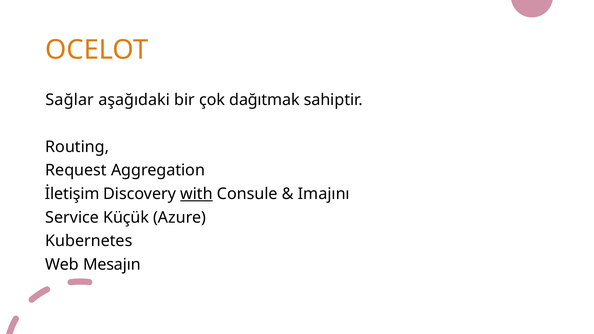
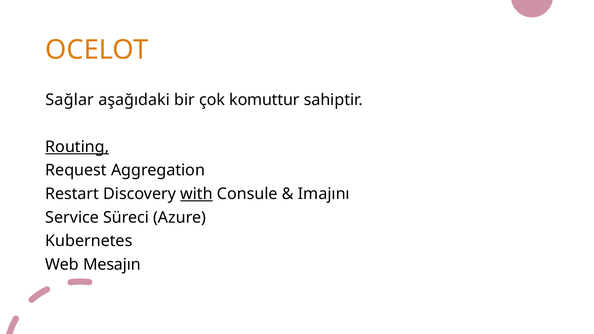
dağıtmak: dağıtmak -> komuttur (264, 100)
Routing underline: none -> present (77, 147)
İletişim: İletişim -> Restart (72, 194)
Küçük: Küçük -> Süreci (126, 218)
